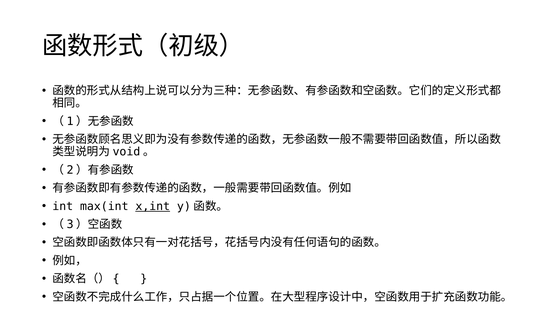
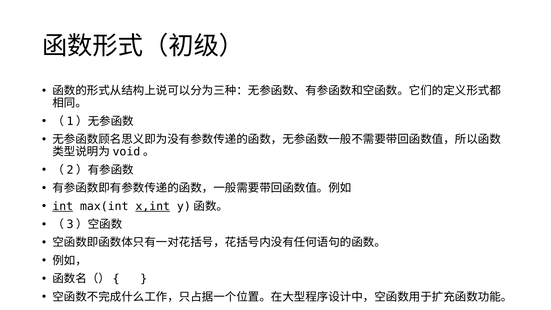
int underline: none -> present (63, 206)
